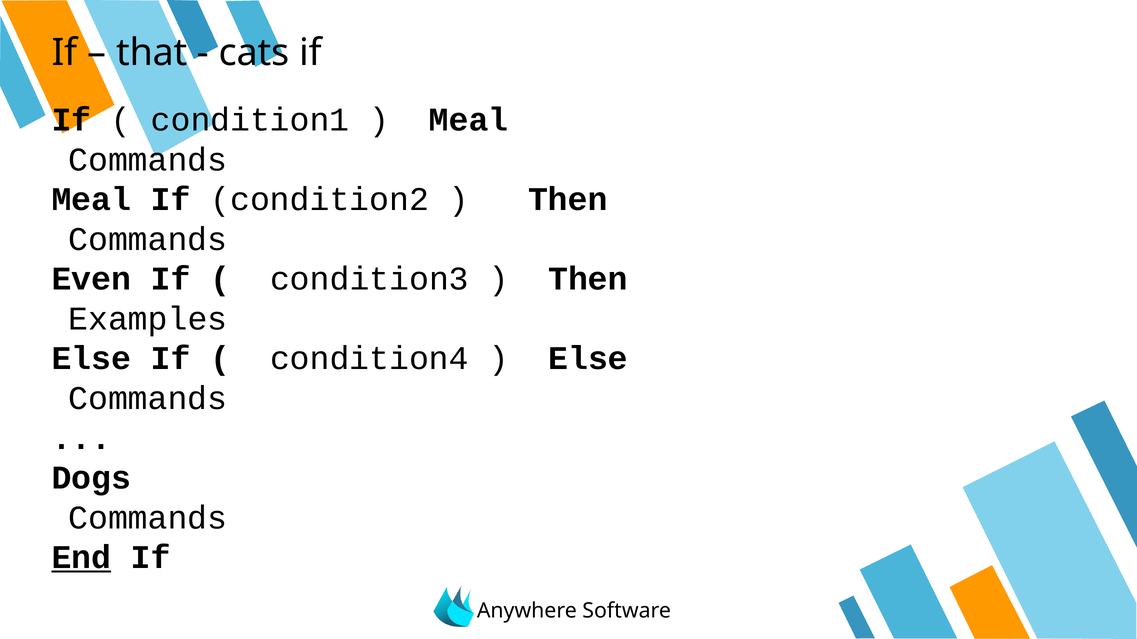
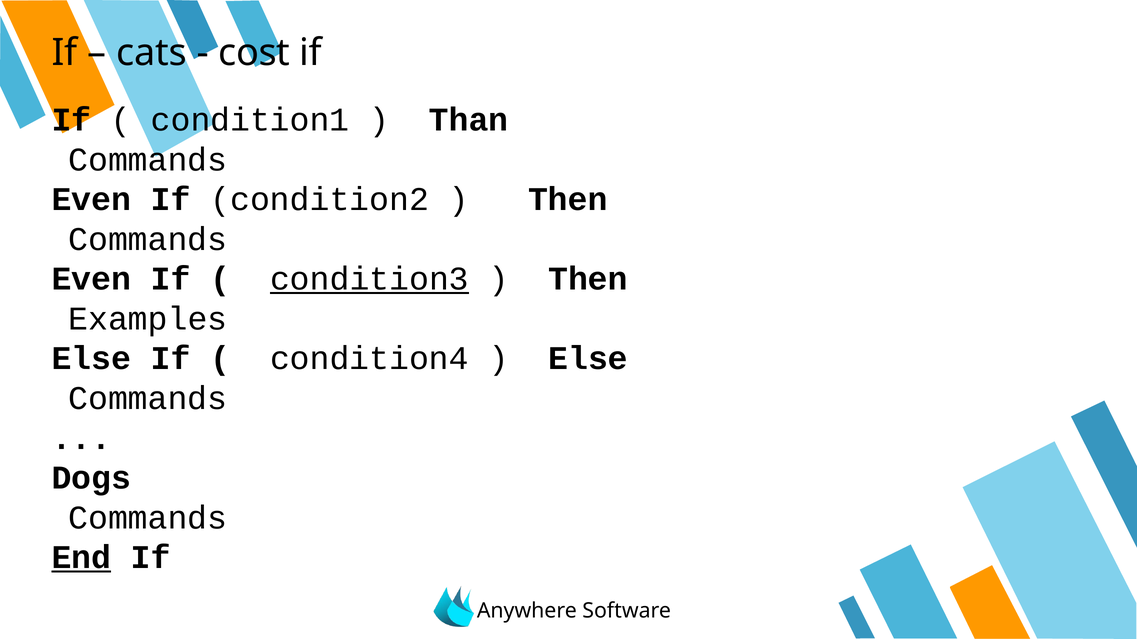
that: that -> cats (152, 53)
cats: cats -> cost (254, 53)
Meal: Meal -> Than (469, 120)
Meal: Meal -> Even (91, 200)
condition3 underline: none -> present (369, 279)
